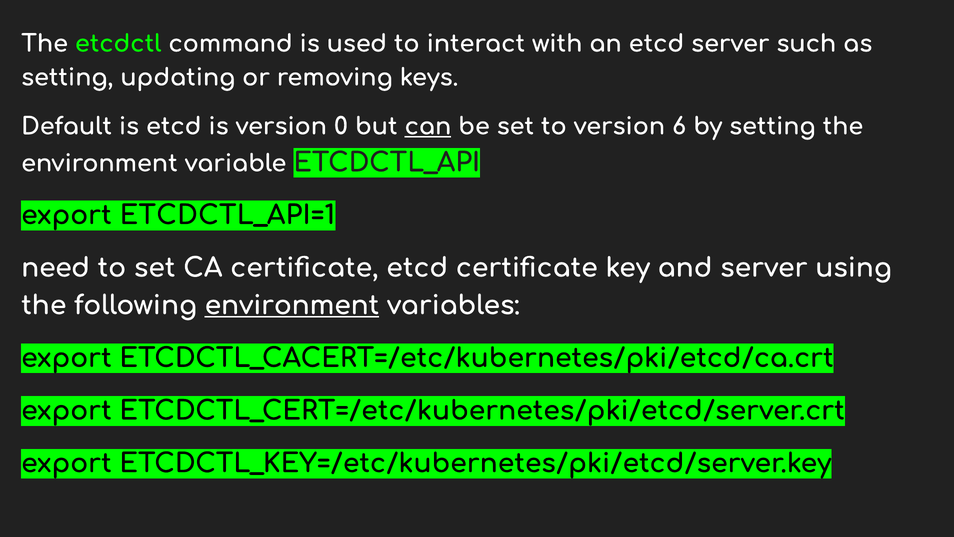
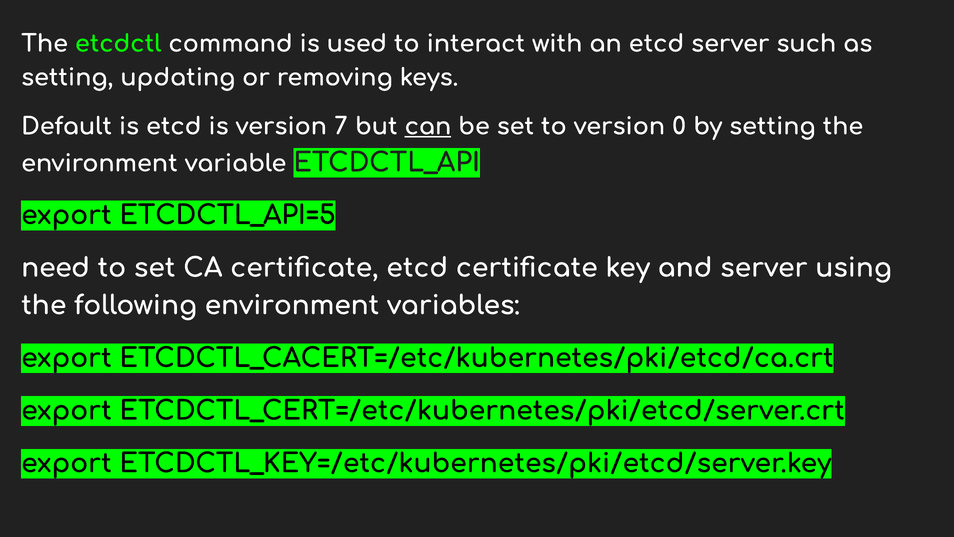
0: 0 -> 7 (341, 126)
6: 6 -> 0 (679, 126)
ETCDCTL_API=1: ETCDCTL_API=1 -> ETCDCTL_API=5 (228, 215)
environment underline: present -> none (292, 305)
